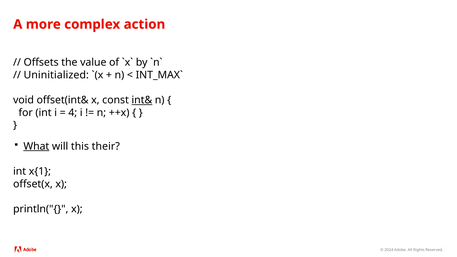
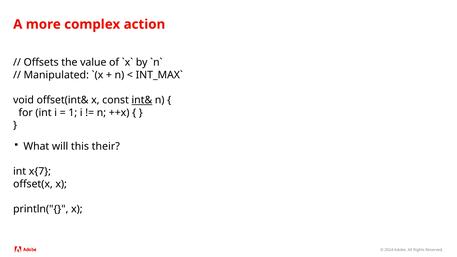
Uninitialized: Uninitialized -> Manipulated (56, 75)
4: 4 -> 1 (73, 113)
What underline: present -> none (36, 146)
x{1: x{1 -> x{7 (40, 172)
